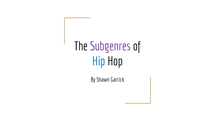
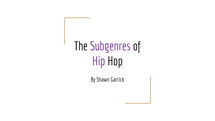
Hip colour: blue -> purple (99, 61)
